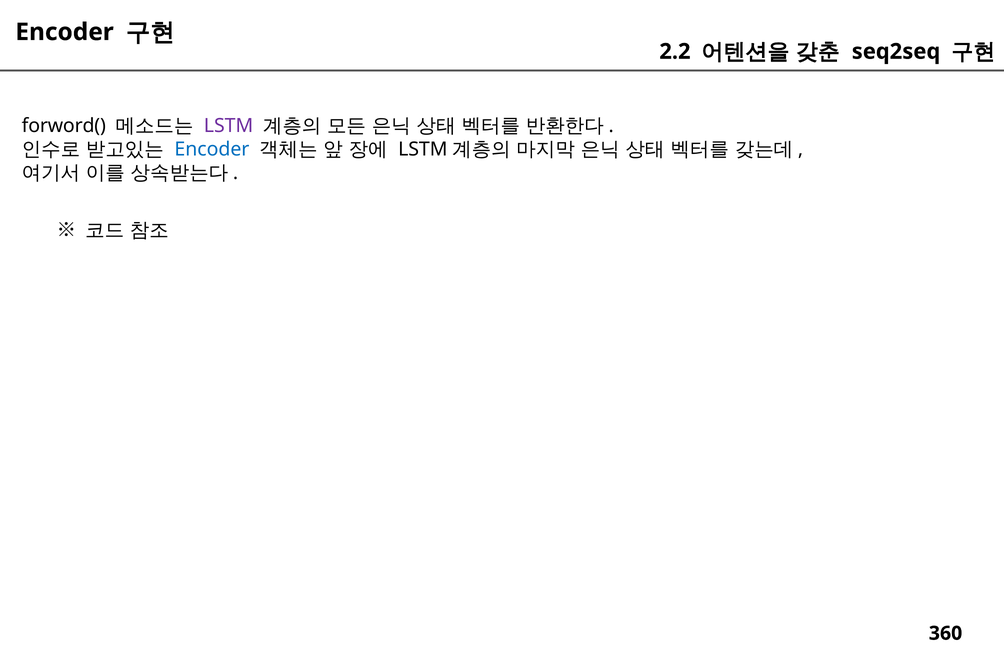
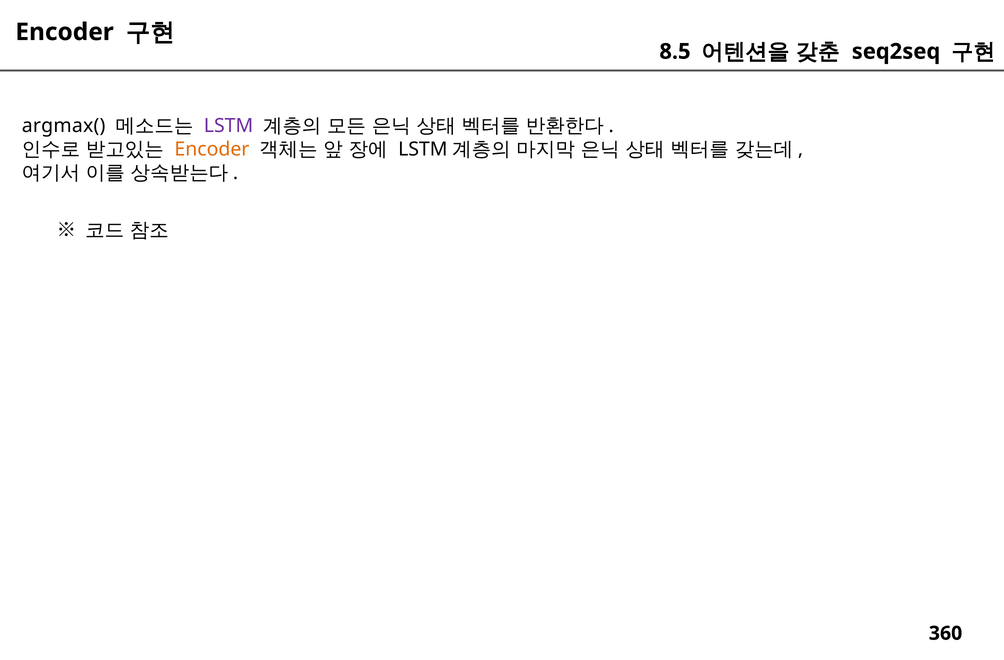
2.2: 2.2 -> 8.5 (675, 51)
forword(: forword( -> argmax( (64, 126)
Encoder colour: blue -> orange (212, 149)
